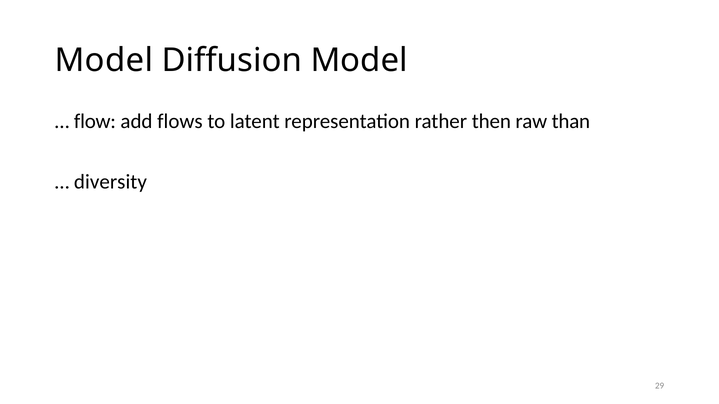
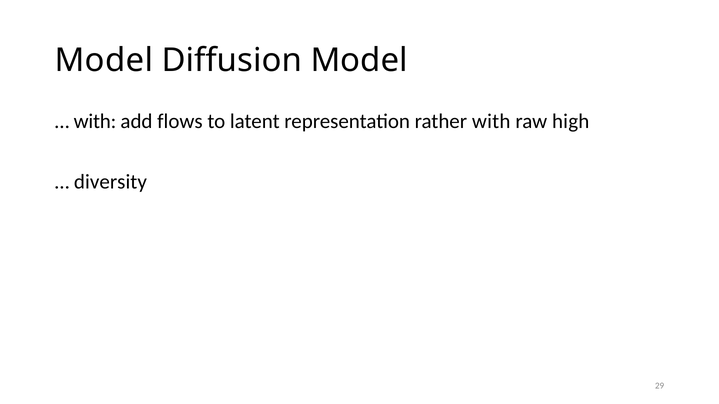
flow: flow -> with (95, 122)
rather then: then -> with (491, 122)
than: than -> high (571, 122)
